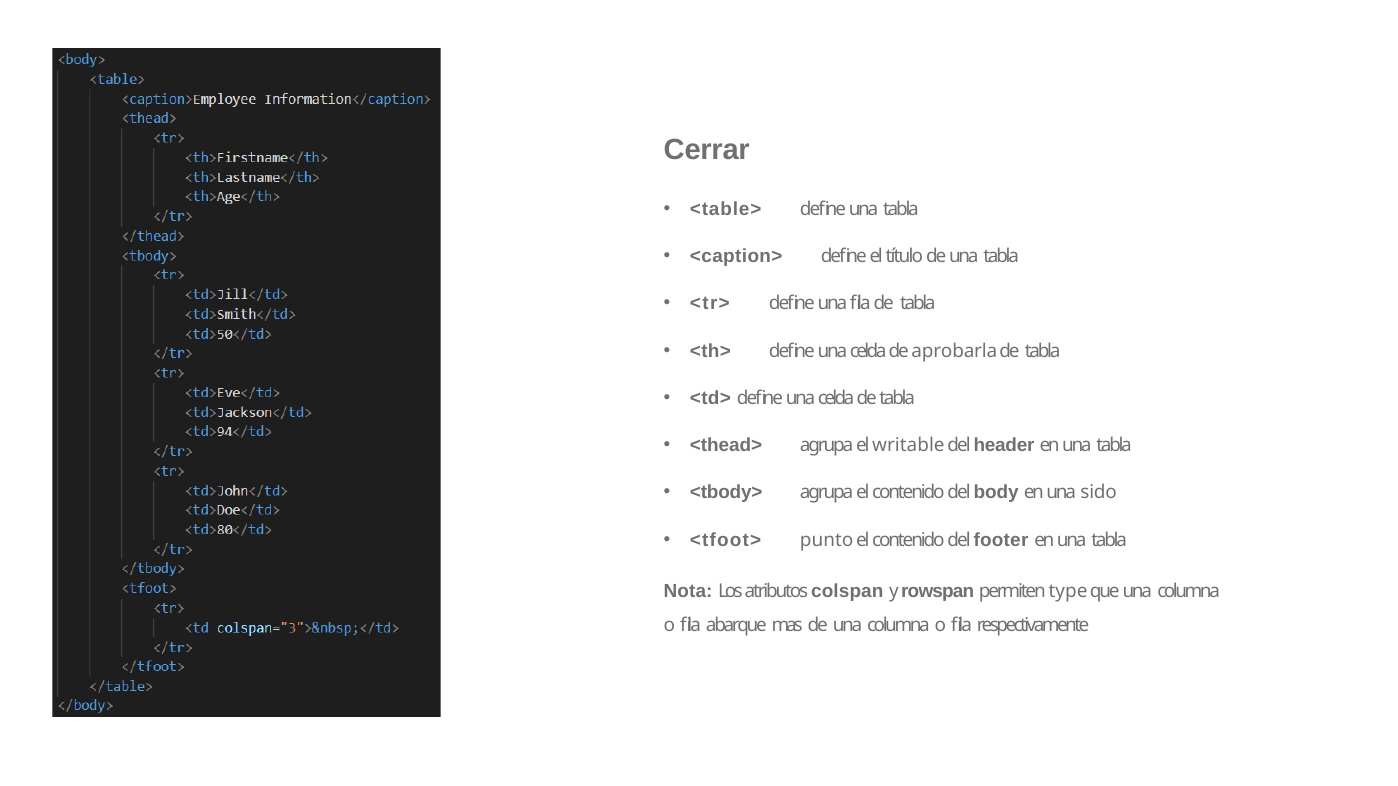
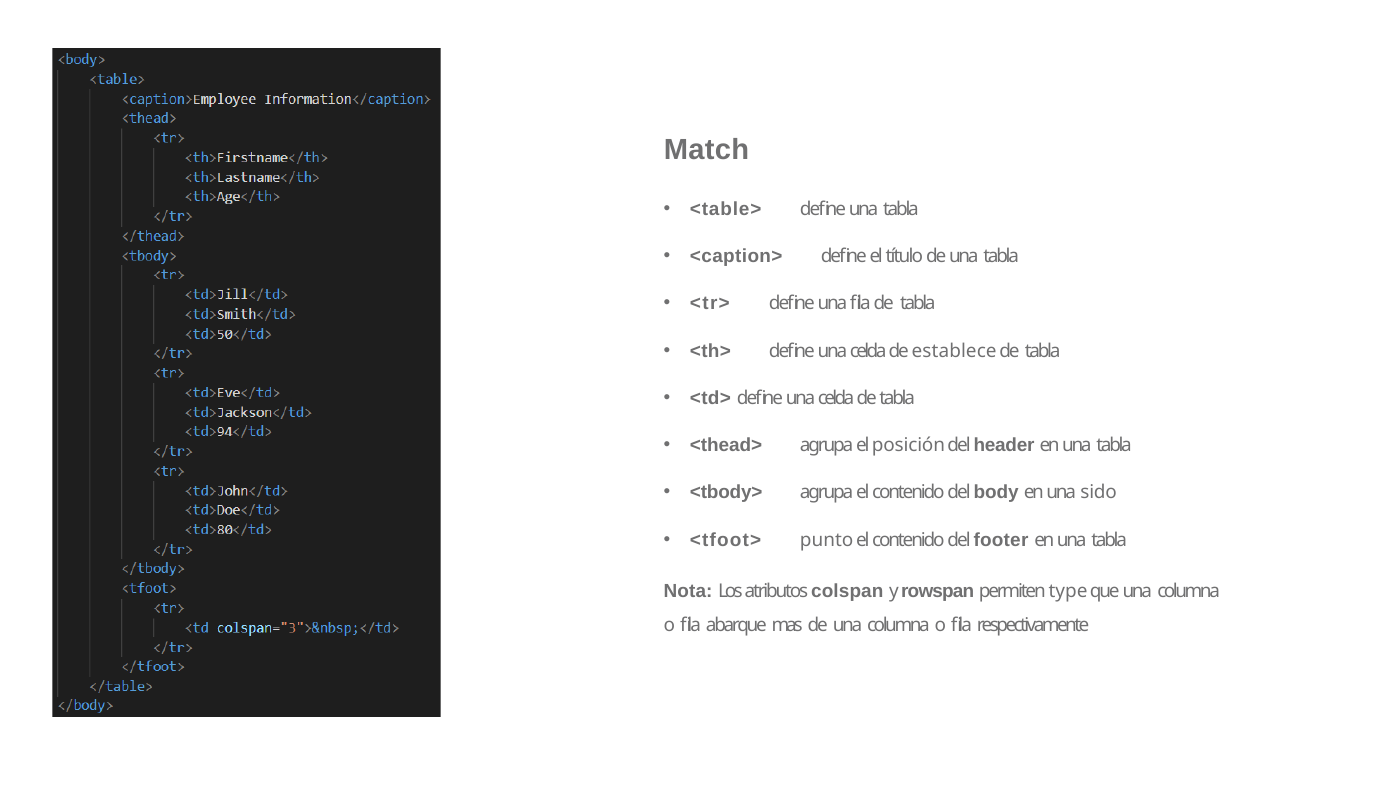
Cerrar: Cerrar -> Match (706, 150)
aprobarla: aprobarla -> establece (954, 351)
writable: writable -> posición (908, 446)
